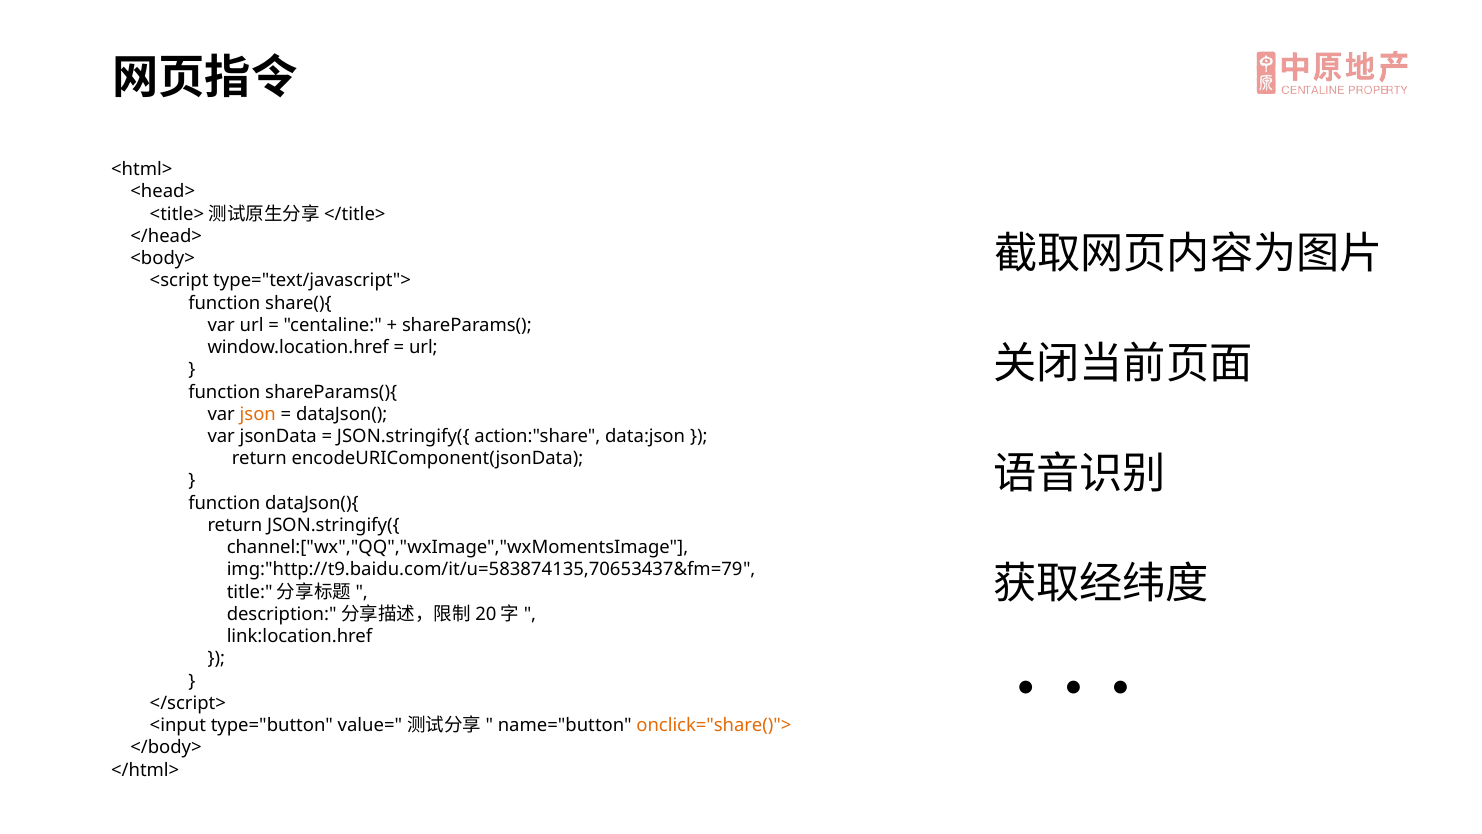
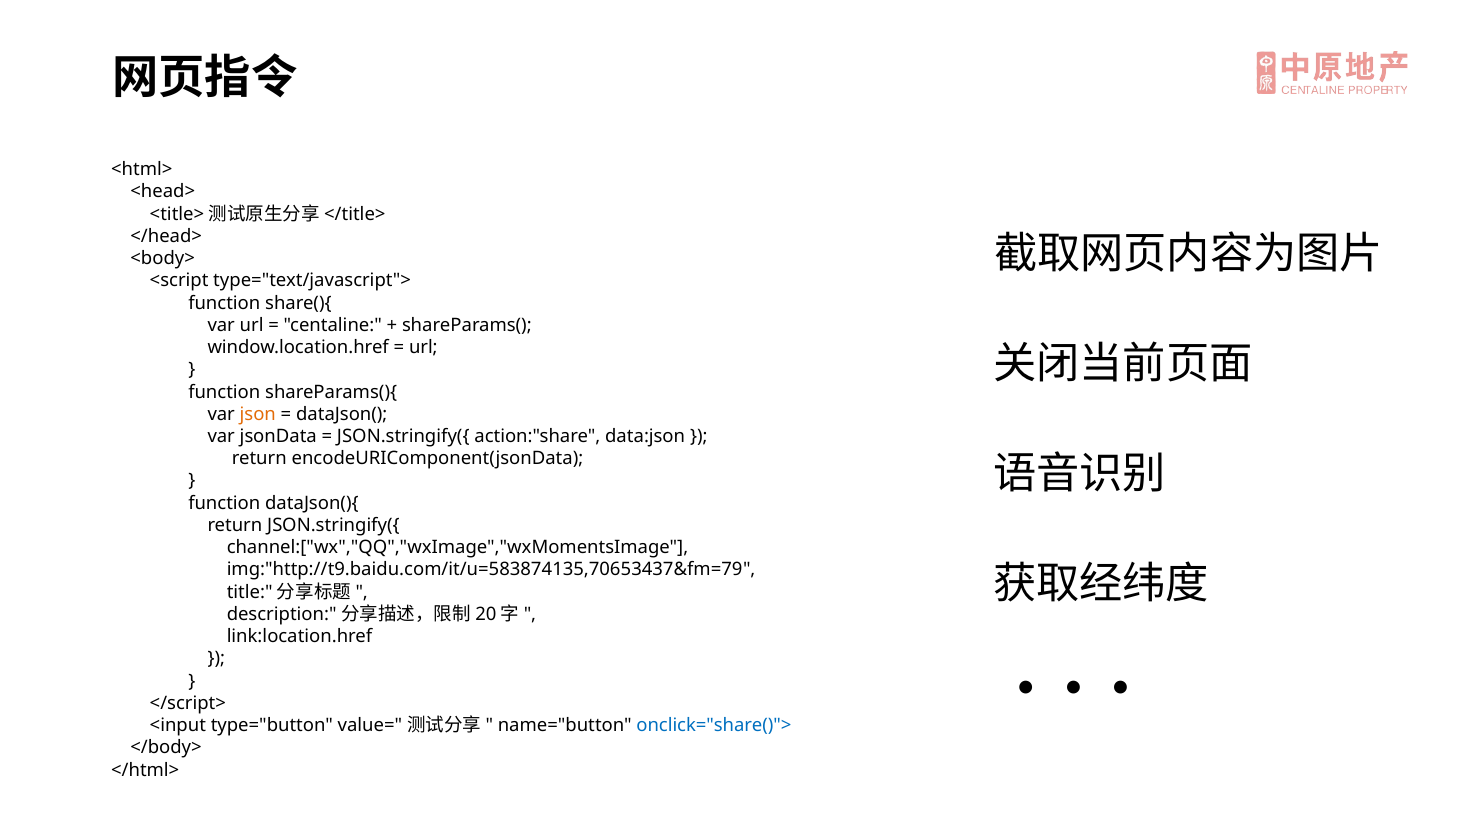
onclick="share()"> colour: orange -> blue (714, 725)
